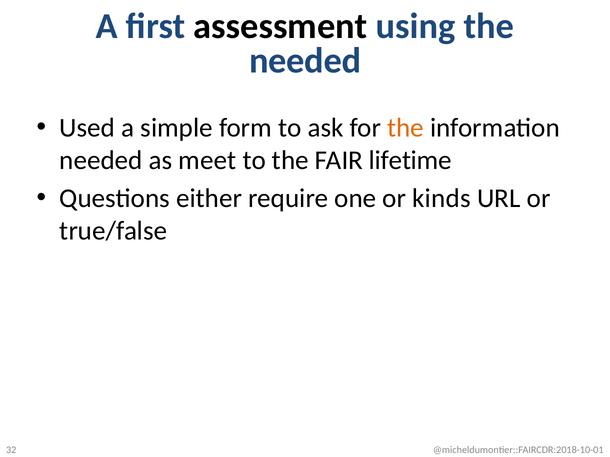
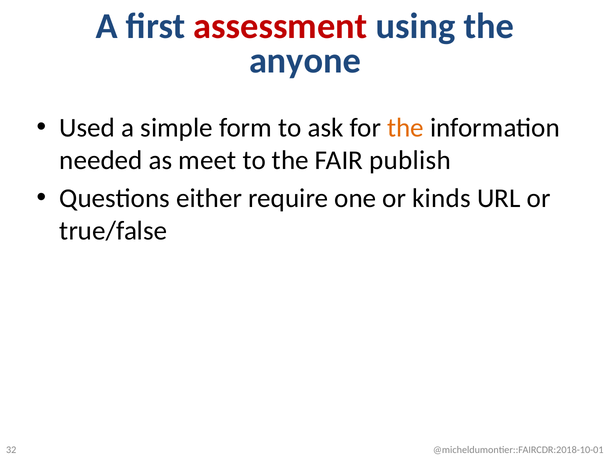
assessment colour: black -> red (280, 26)
needed: needed -> anyone (305, 61)
lifetime: lifetime -> publish (410, 161)
